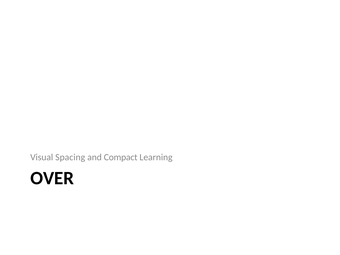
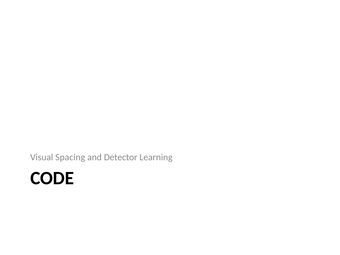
Compact: Compact -> Detector (121, 157)
OVER: OVER -> CODE (52, 178)
